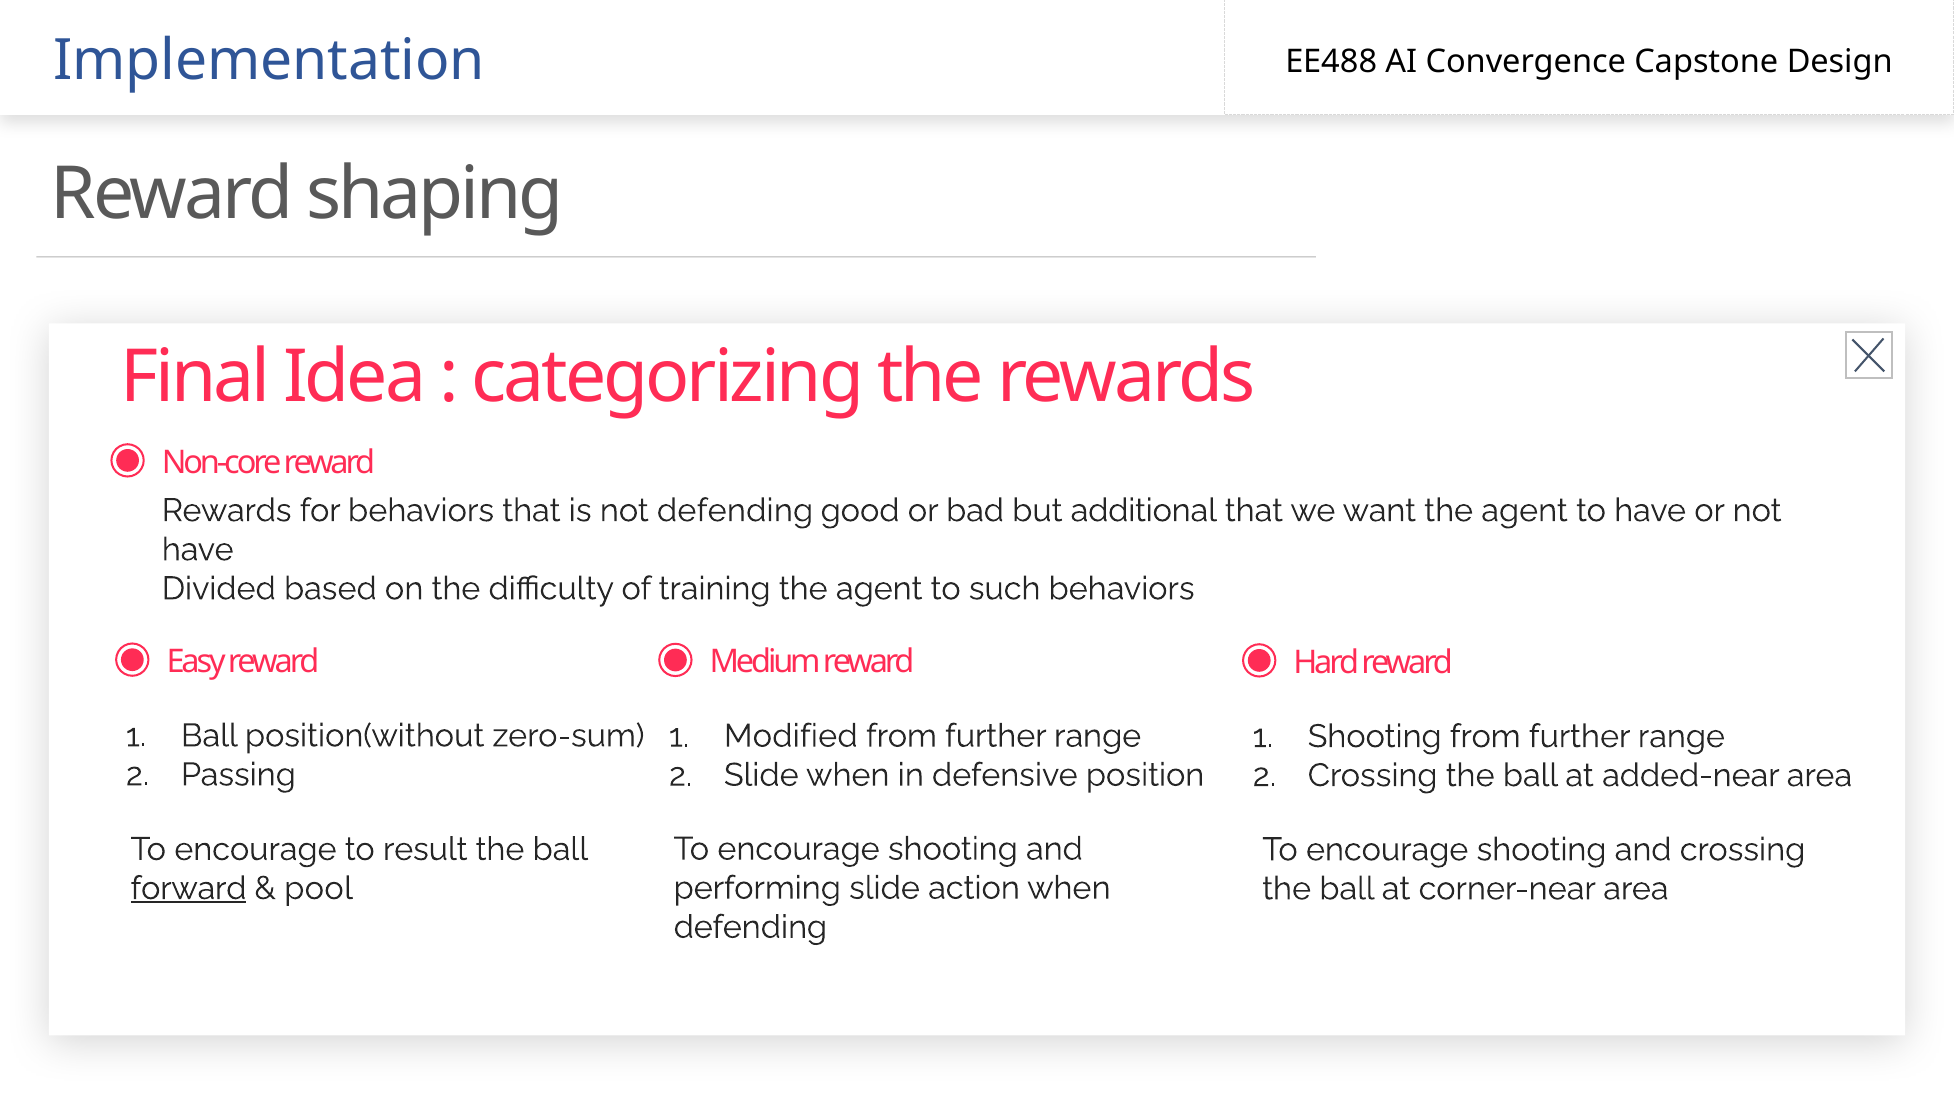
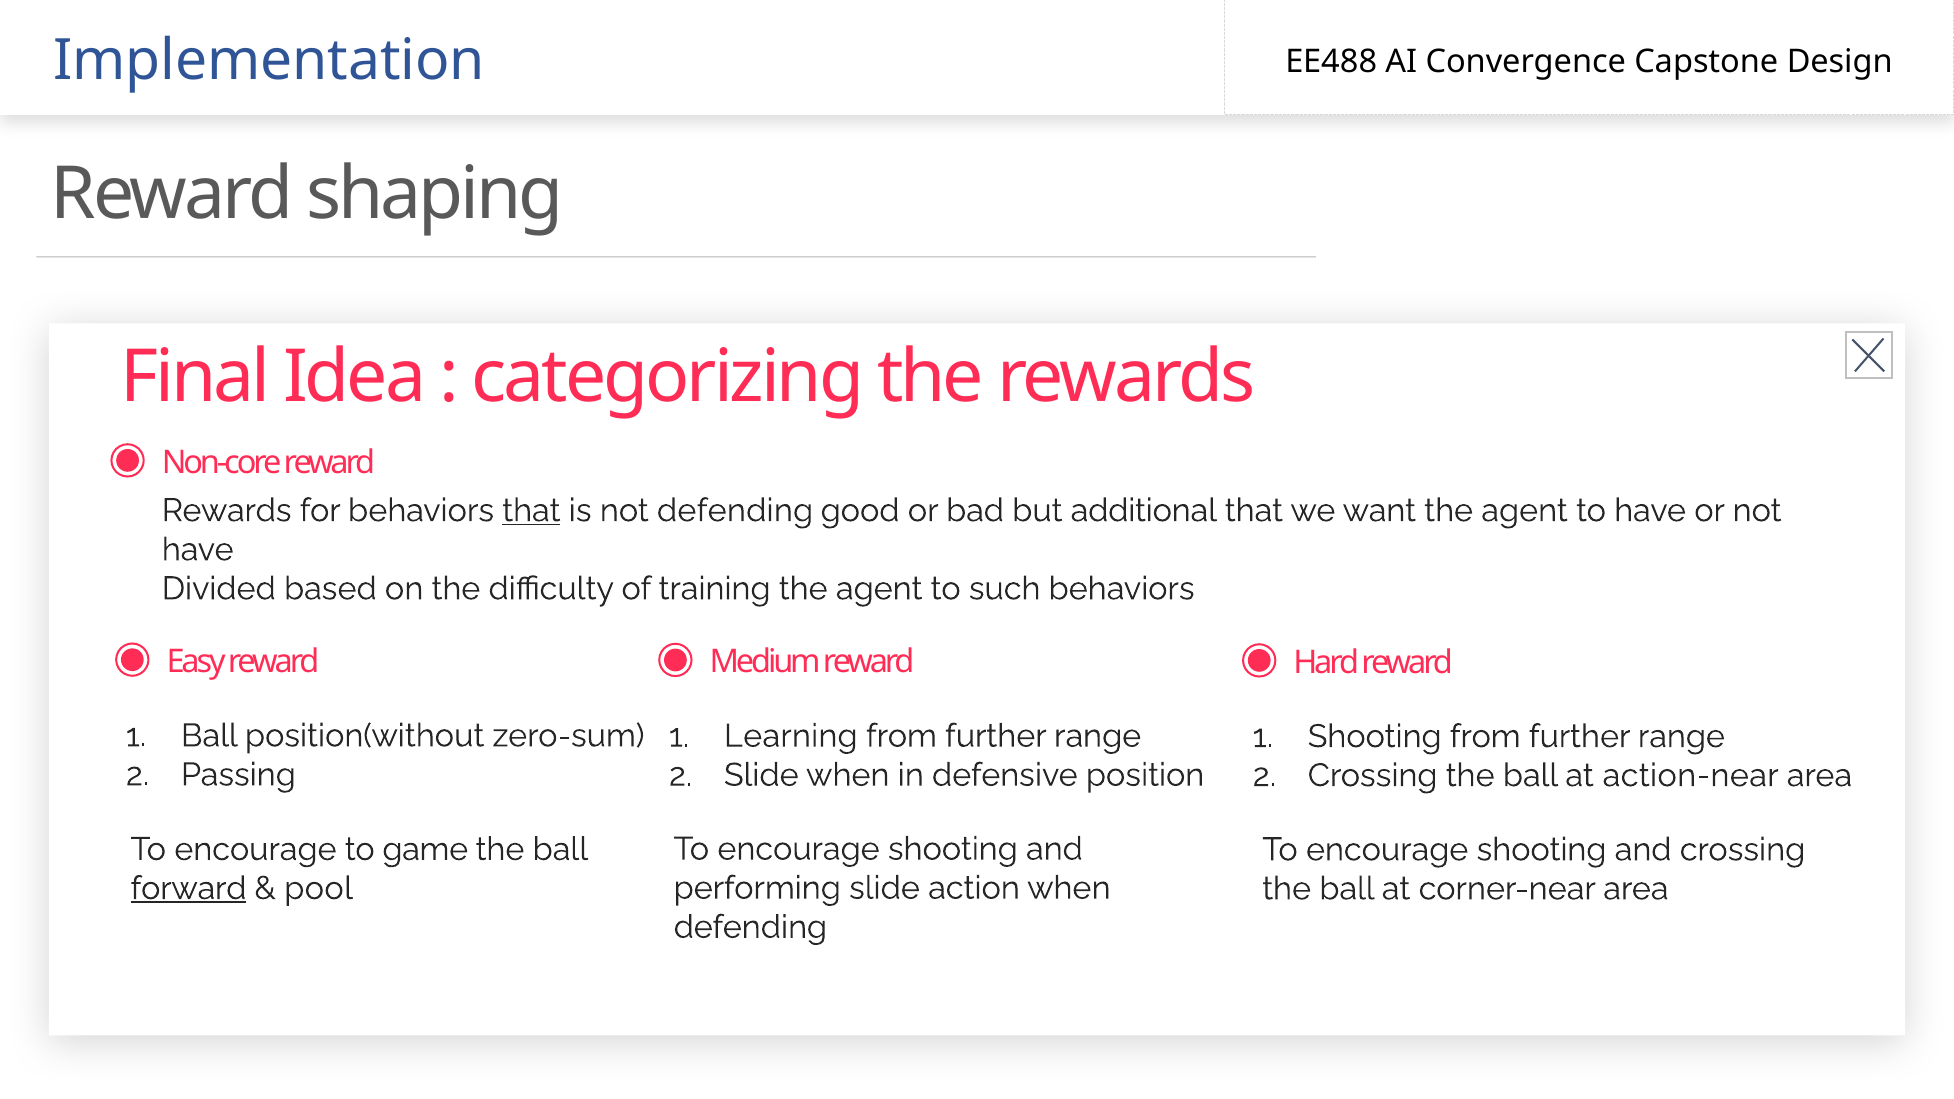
that underline: none -> present (531, 511)
Modified: Modified -> Learning (791, 736)
added-near: added-near -> action-near (1691, 776)
result: result -> game (425, 849)
